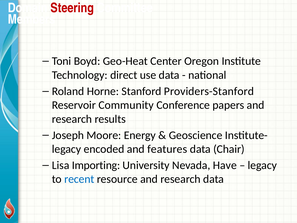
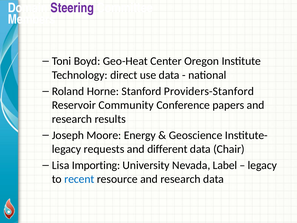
Steering colour: red -> purple (72, 8)
encoded: encoded -> requests (104, 149)
features: features -> different (167, 149)
Have: Have -> Label (225, 165)
